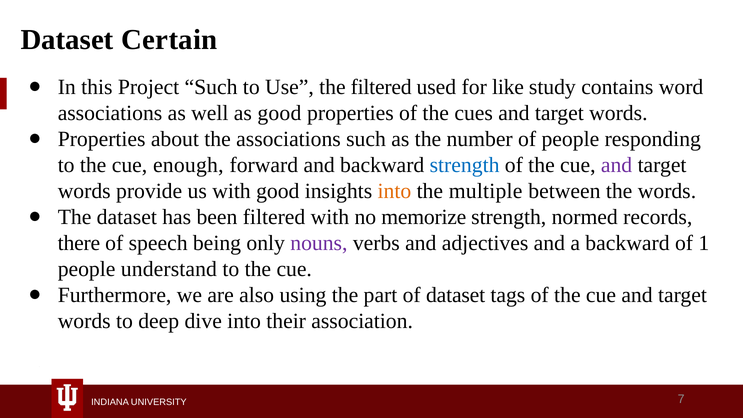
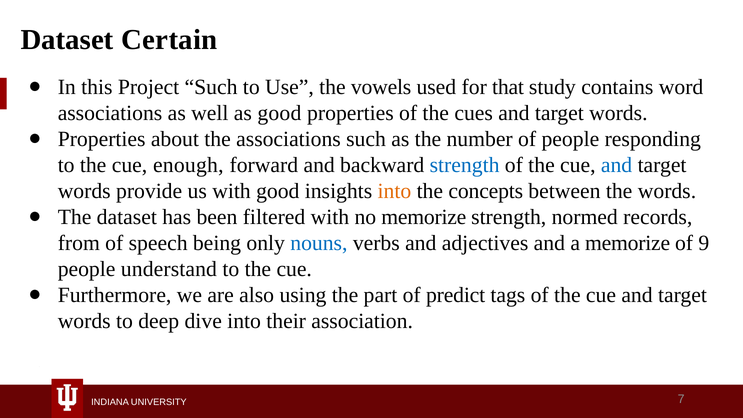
the filtered: filtered -> vowels (381, 87)
like: like -> that (508, 87)
and colour: purple -> blue (617, 165)
multiple: multiple -> concepts (486, 191)
there: there -> from (79, 243)
nouns colour: purple -> blue (319, 243)
a backward: backward -> memorize (628, 243)
1: 1 -> 9 (704, 243)
of dataset: dataset -> predict (456, 295)
